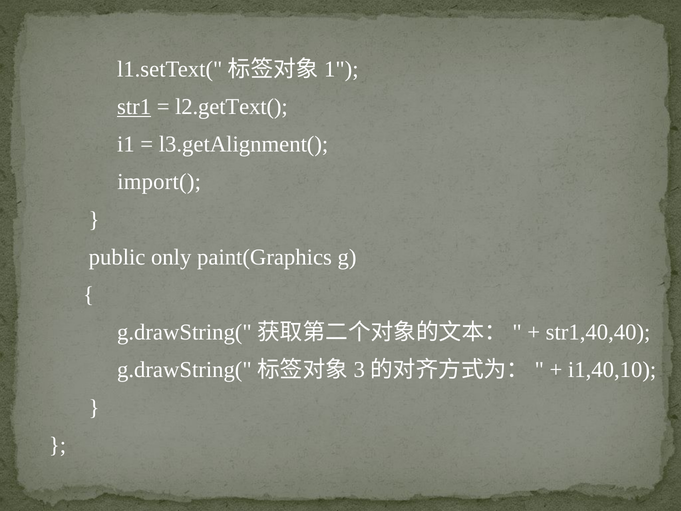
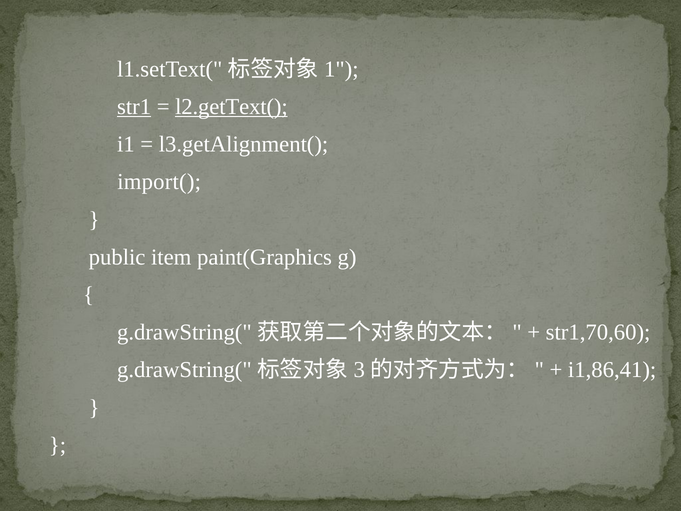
l2.getText( underline: none -> present (231, 107)
only: only -> item (171, 257)
str1,40,40: str1,40,40 -> str1,70,60 (598, 332)
i1,40,10: i1,40,10 -> i1,86,41 (612, 370)
